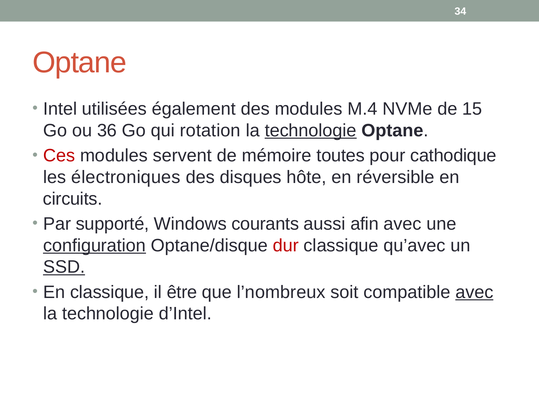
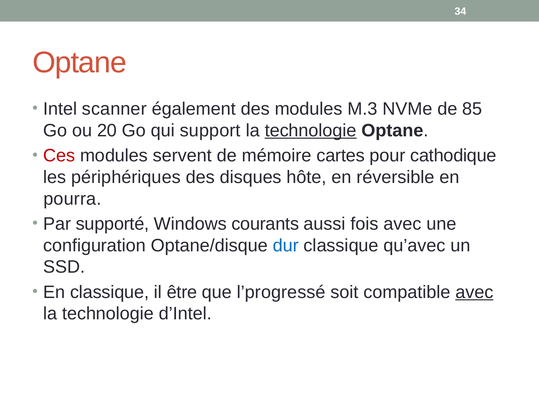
utilisées: utilisées -> scanner (114, 109)
M.4: M.4 -> M.3 (363, 109)
15: 15 -> 85 (472, 109)
36: 36 -> 20 (107, 131)
rotation: rotation -> support (210, 131)
toutes: toutes -> cartes (341, 156)
électroniques: électroniques -> périphériques (126, 177)
circuits: circuits -> pourra (72, 199)
afin: afin -> fois (364, 224)
configuration underline: present -> none (95, 246)
dur colour: red -> blue (286, 246)
SSD underline: present -> none (64, 267)
l’nombreux: l’nombreux -> l’progressé (281, 292)
